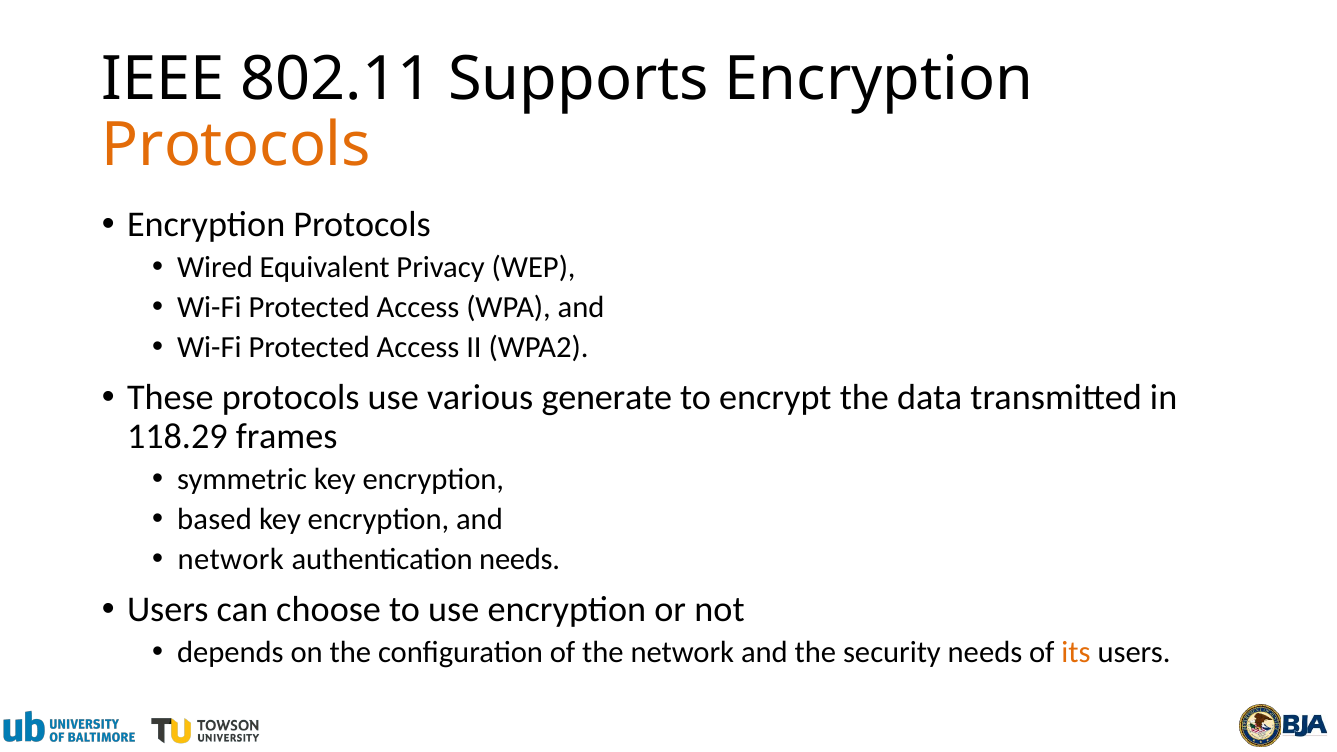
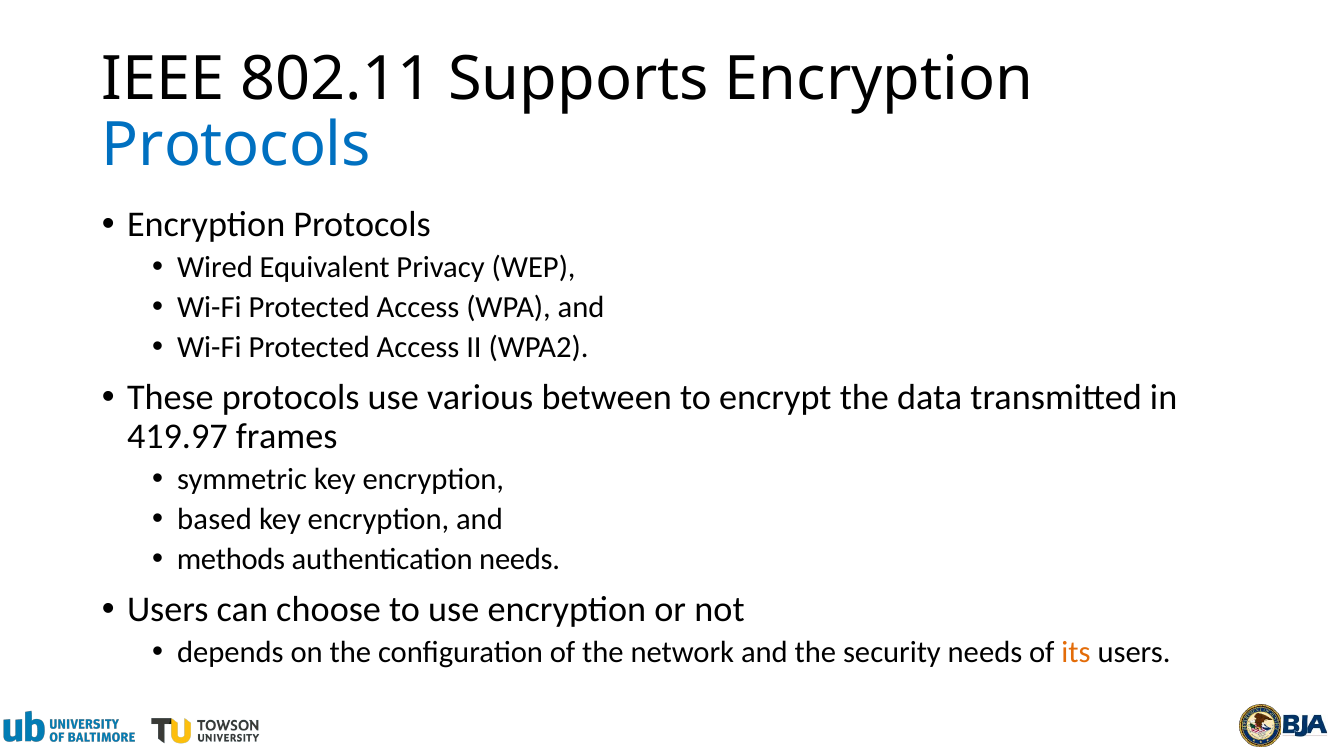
Protocols colour: orange -> blue (236, 145)
generate: generate -> between (607, 398)
118.29: 118.29 -> 419.97 (177, 437)
network: network -> methods (231, 560)
